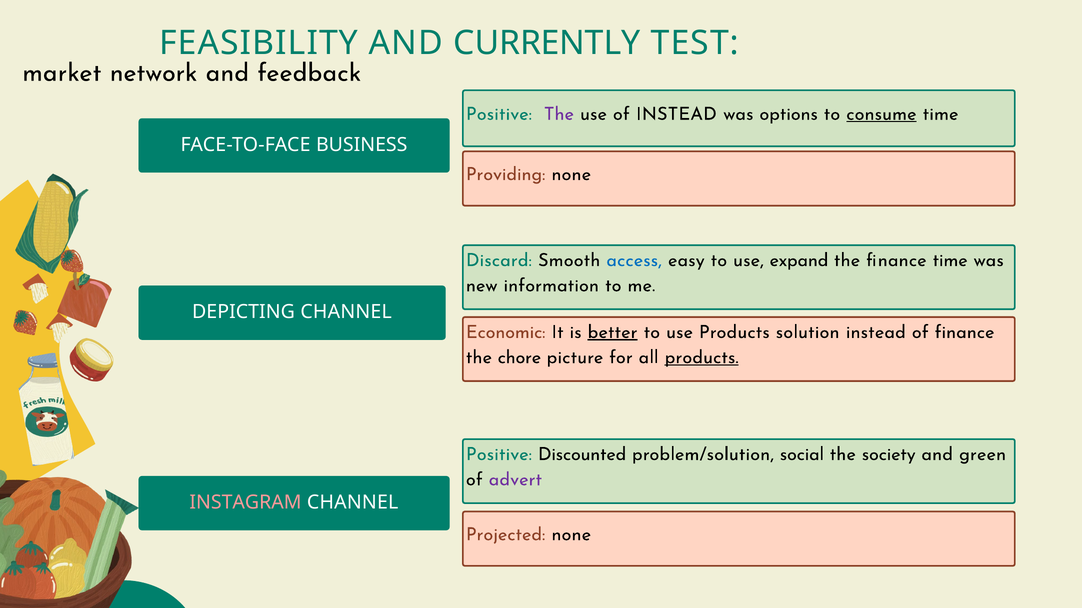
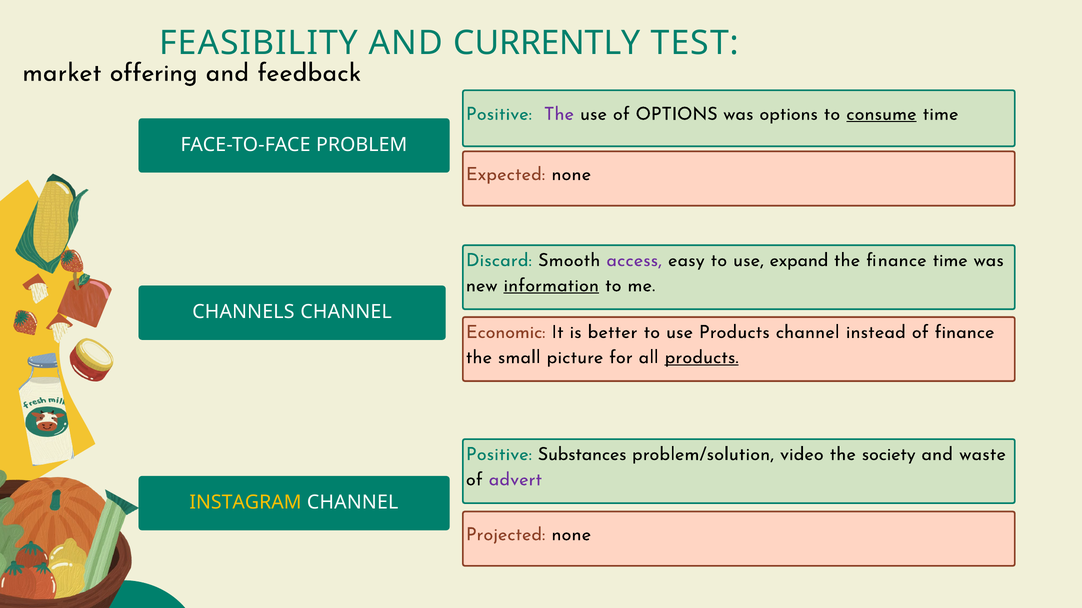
network: network -> offering (154, 73)
of INSTEAD: INSTEAD -> OPTIONS (677, 114)
BUSINESS: BUSINESS -> PROBLEM (362, 145)
Providing: Providing -> Expected (505, 174)
access colour: blue -> purple (634, 260)
information underline: none -> present (551, 286)
DEPICTING: DEPICTING -> CHANNELS (243, 312)
better underline: present -> none (613, 332)
Products solution: solution -> channel (808, 332)
chore: chore -> small (519, 358)
Discounted: Discounted -> Substances (582, 455)
social: social -> video (802, 455)
green: green -> waste (983, 455)
INSTAGRAM colour: pink -> yellow (245, 503)
